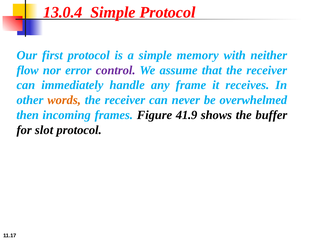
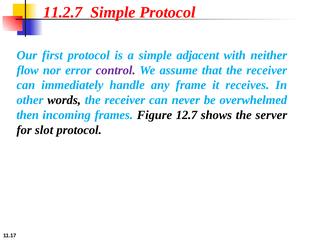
13.0.4: 13.0.4 -> 11.2.7 (63, 12)
memory: memory -> adjacent (198, 55)
words colour: orange -> black (64, 100)
41.9: 41.9 -> 12.7 (187, 115)
buffer: buffer -> server (271, 115)
